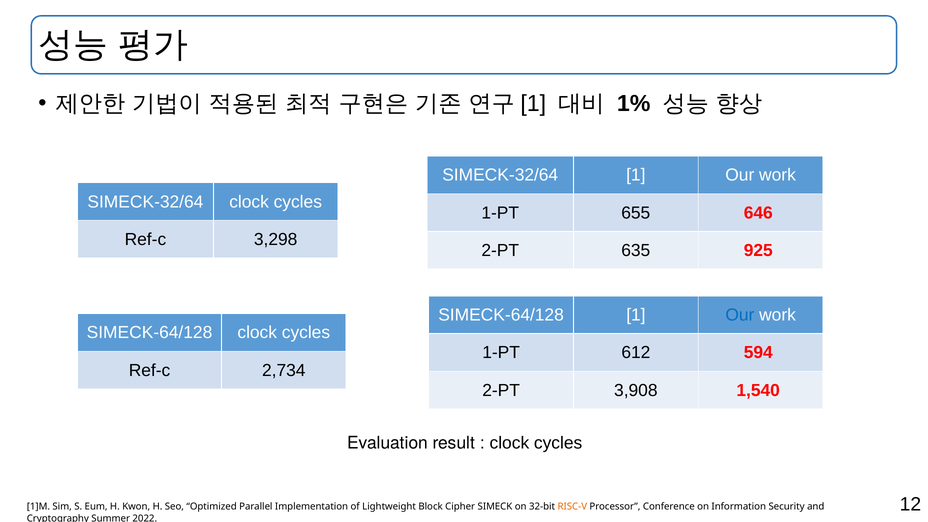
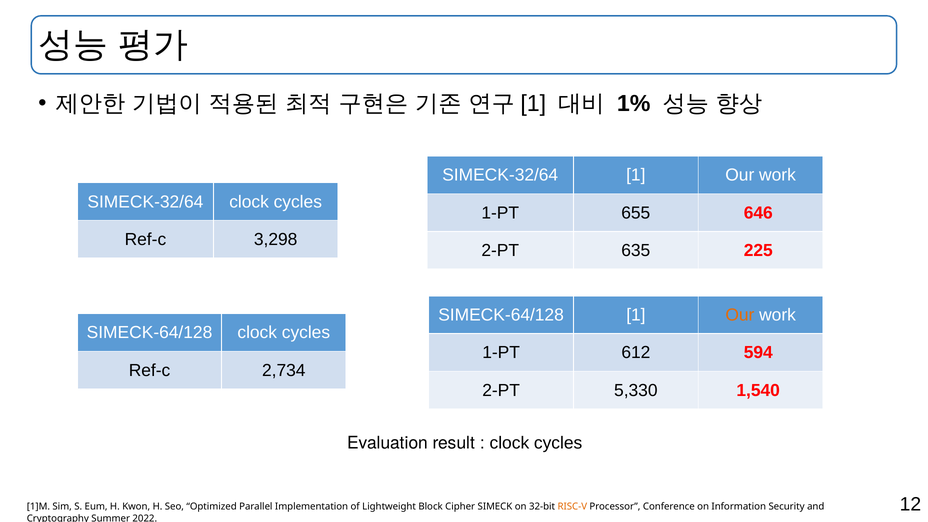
925: 925 -> 225 (758, 250)
Our colour: blue -> orange (740, 315)
3,908: 3,908 -> 5,330 (636, 390)
